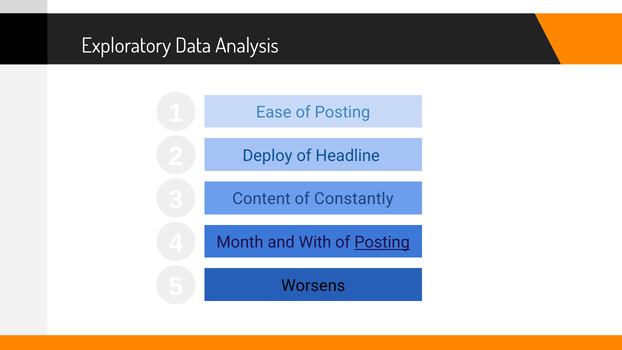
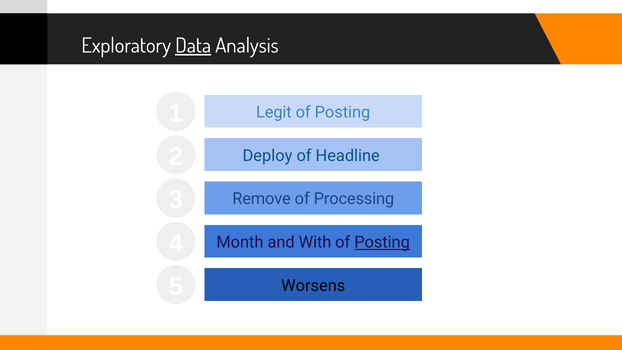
Data underline: none -> present (193, 46)
Ease: Ease -> Legit (274, 112)
Content: Content -> Remove (262, 199)
Constantly: Constantly -> Processing (354, 199)
